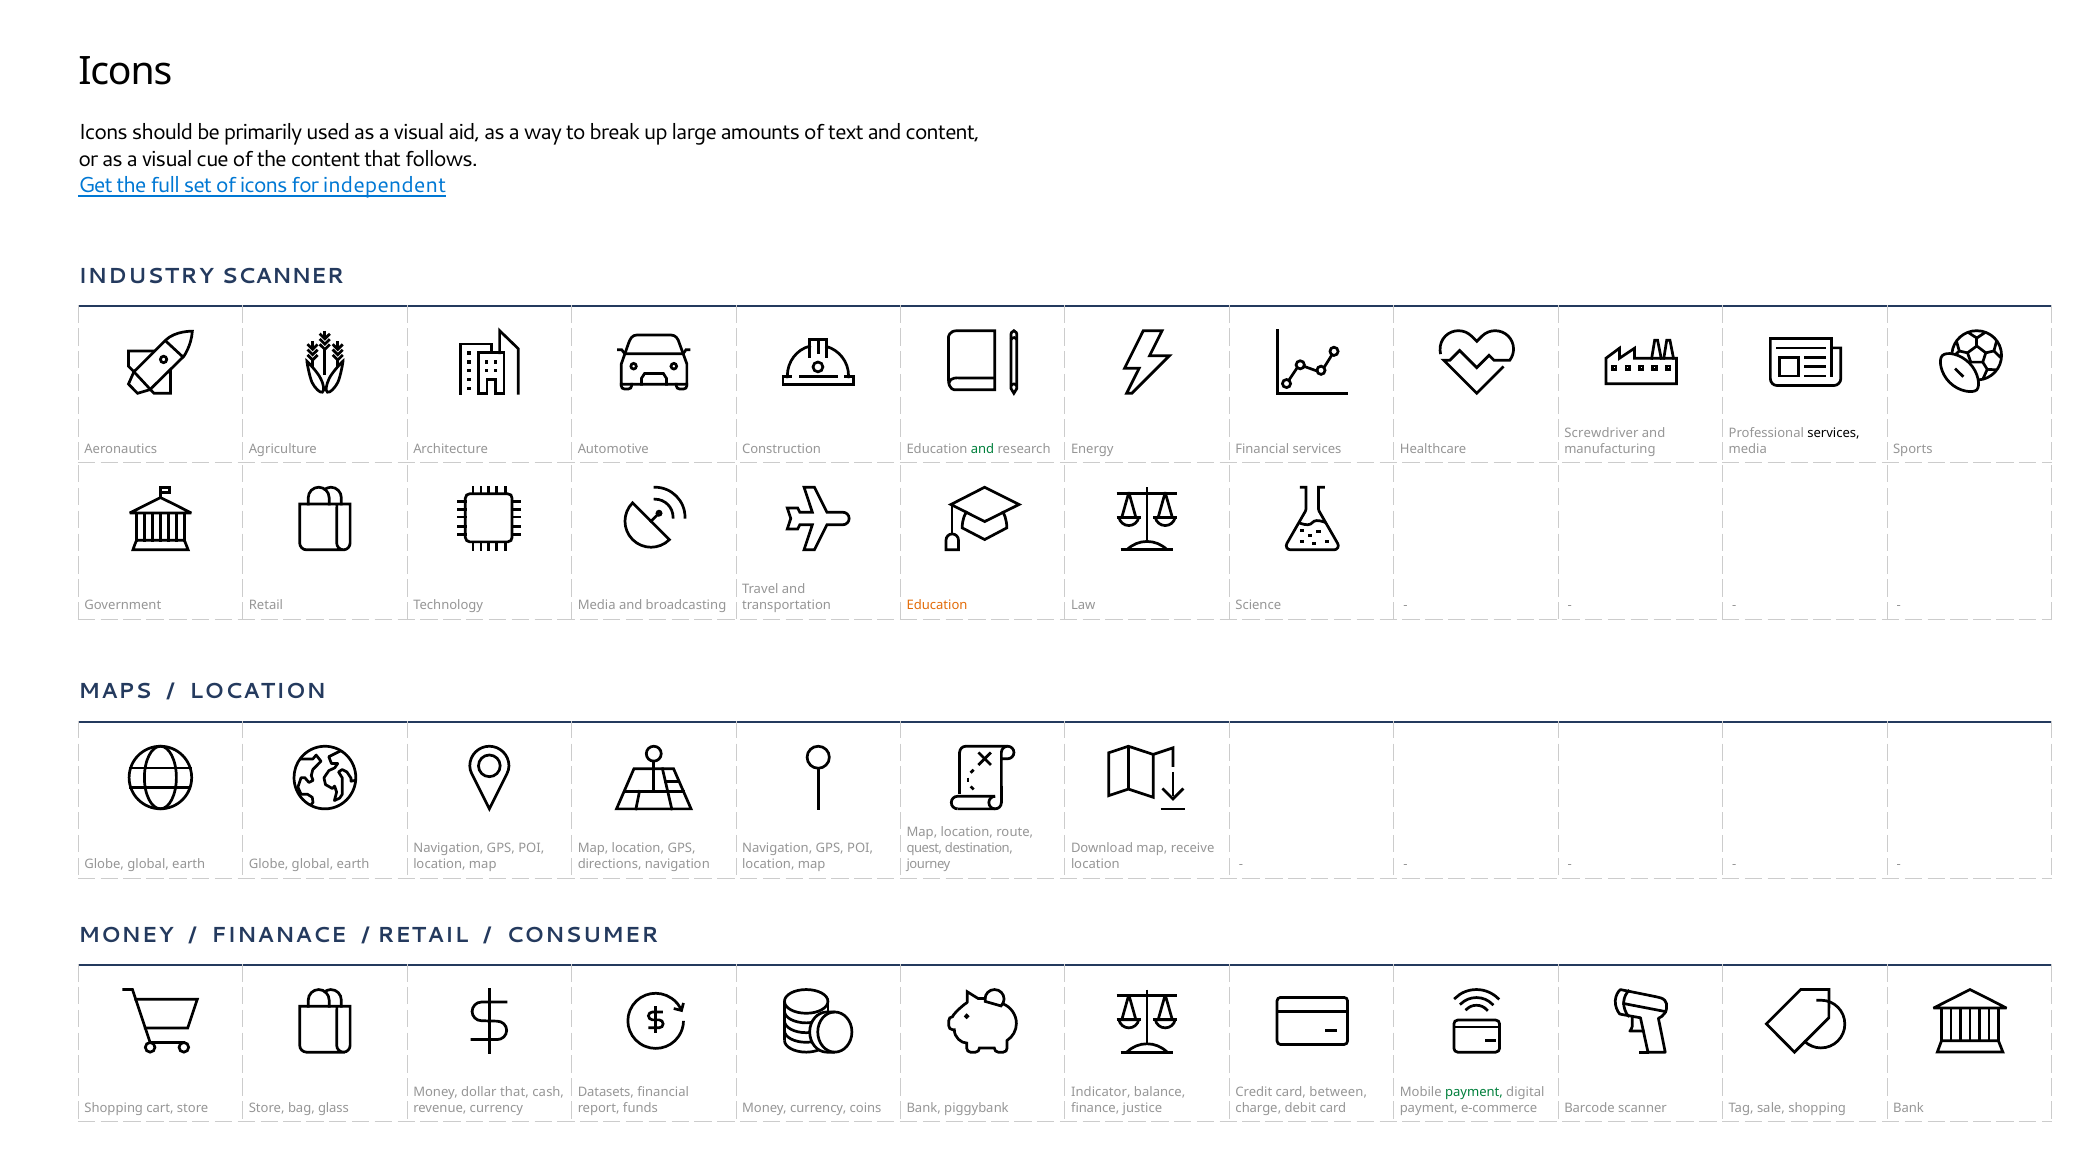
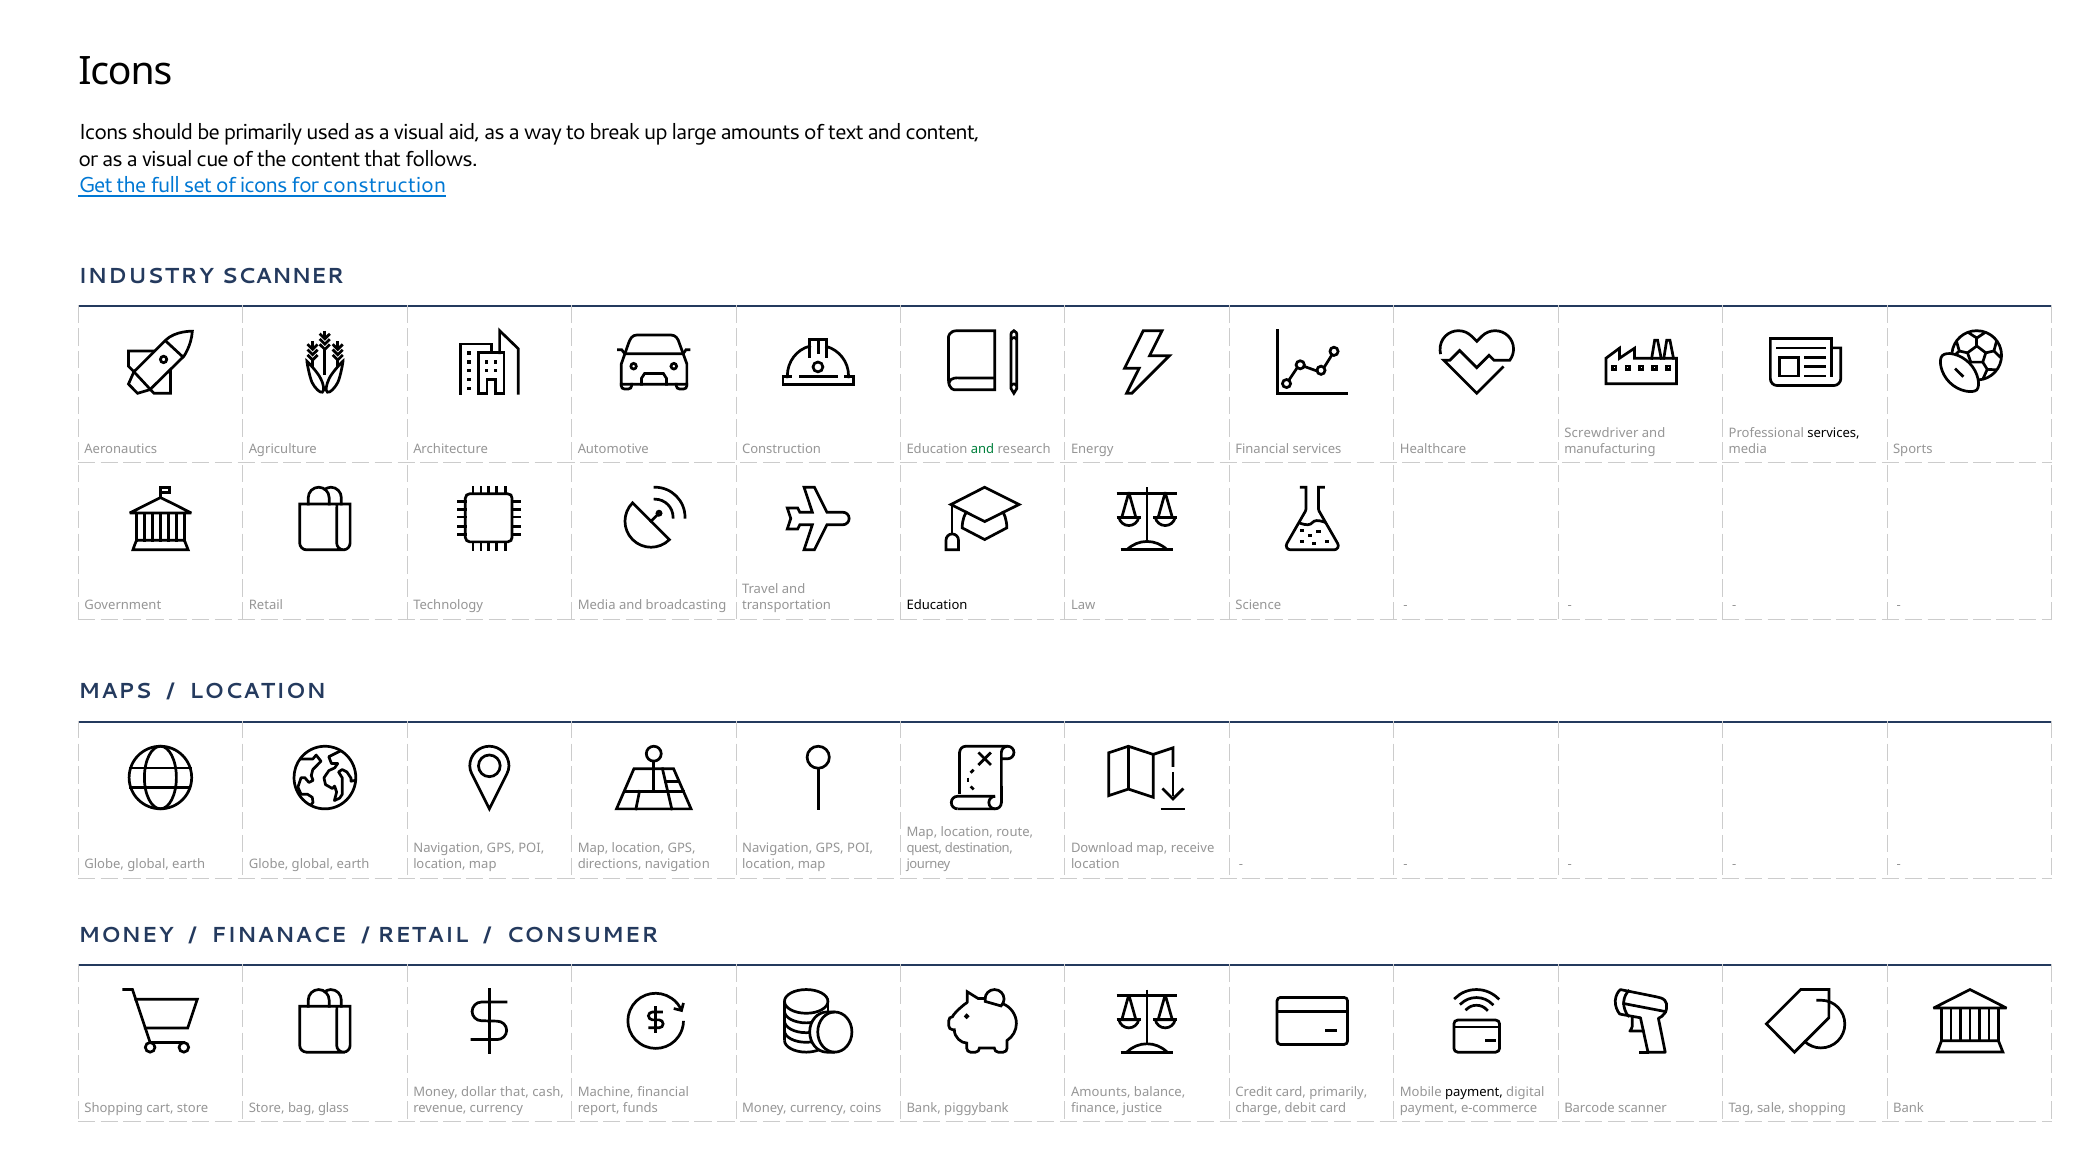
for independent: independent -> construction (385, 185)
Education colour: orange -> black (937, 606)
Datasets: Datasets -> Machine (606, 1092)
Indicator: Indicator -> Amounts (1101, 1092)
card between: between -> primarily (1338, 1092)
payment colour: green -> black (1474, 1092)
